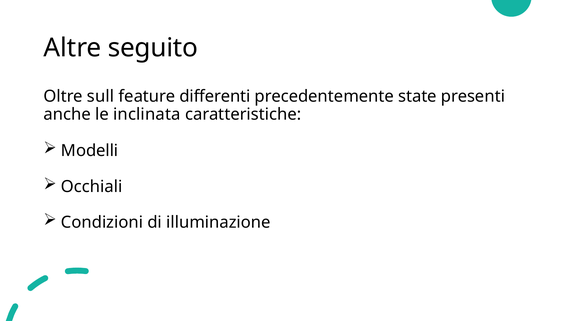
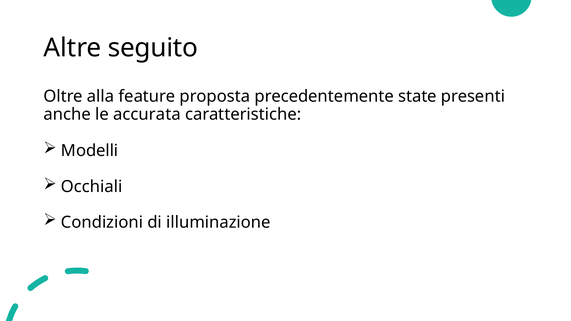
sull: sull -> alla (101, 97)
differenti: differenti -> proposta (215, 97)
inclinata: inclinata -> accurata (147, 115)
